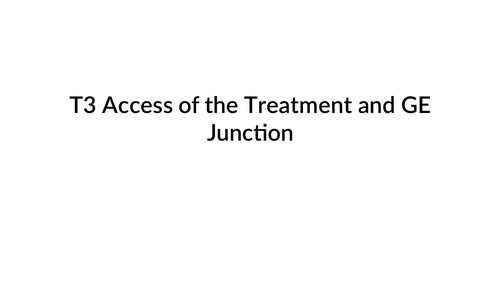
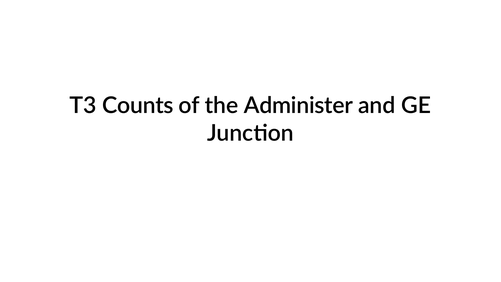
Access: Access -> Counts (138, 106)
Treatment: Treatment -> Administer (298, 106)
